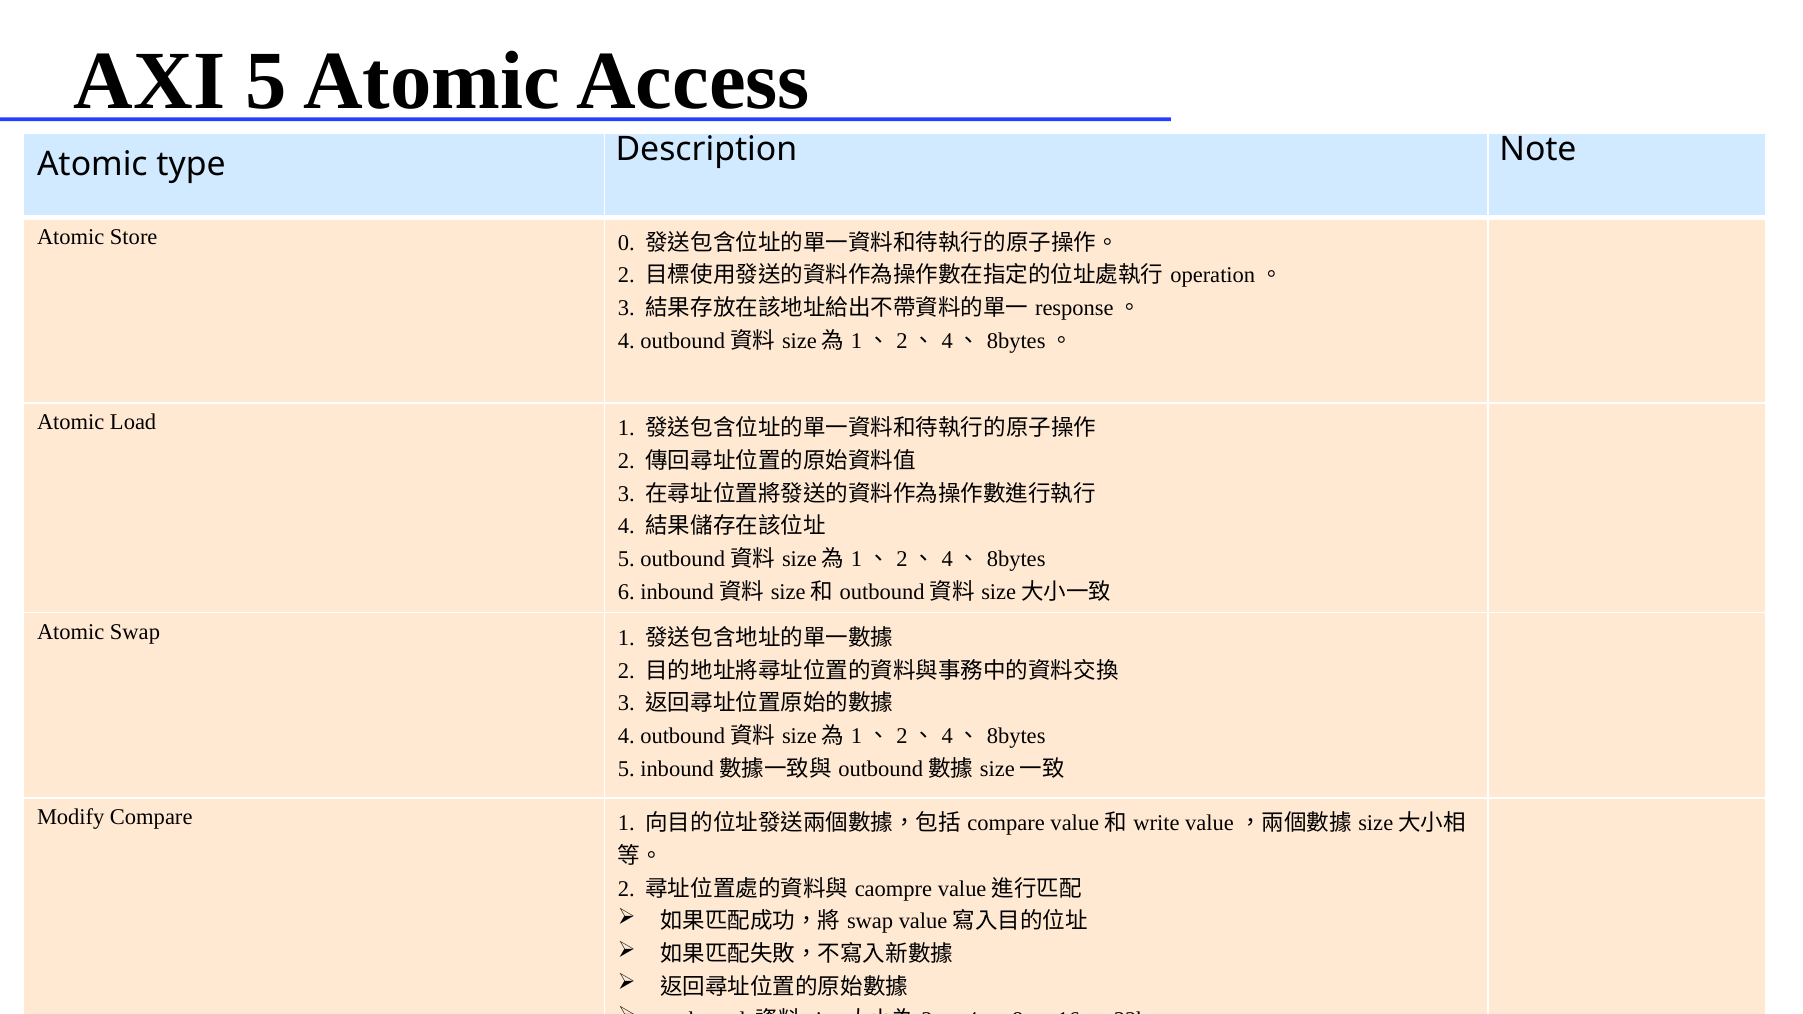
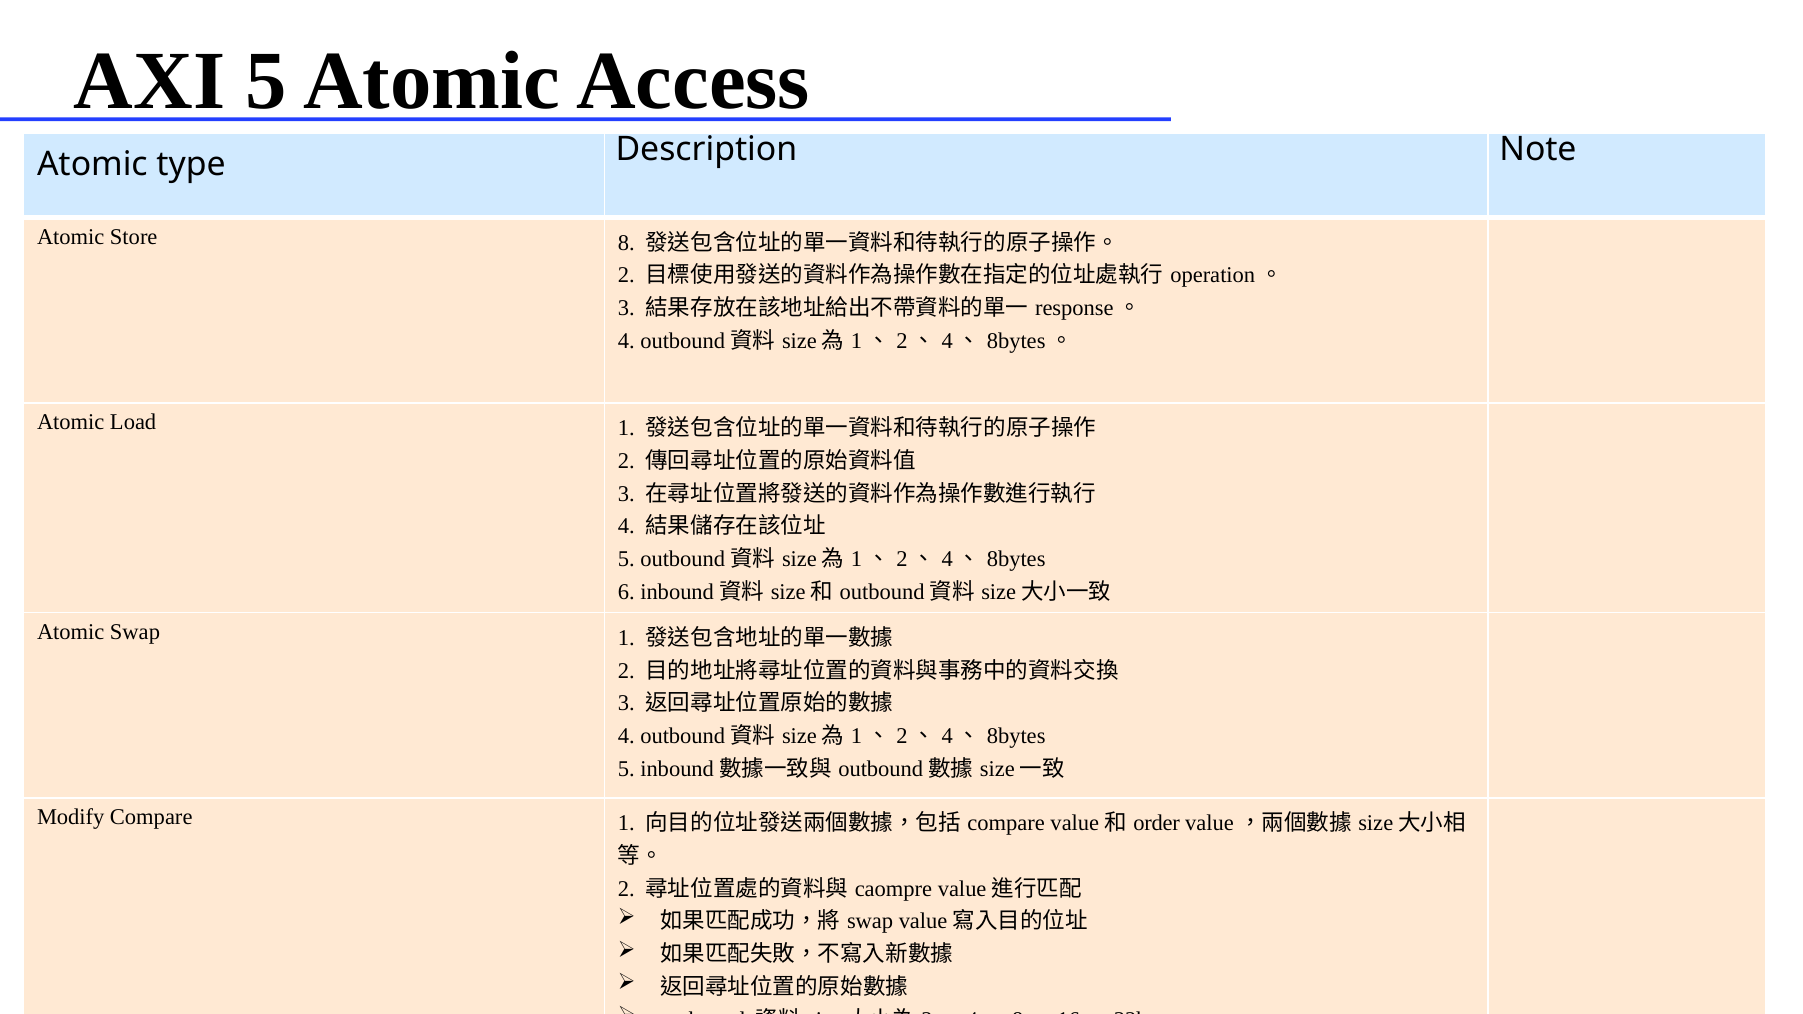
0: 0 -> 8 (626, 243)
write: write -> order (1157, 824)
